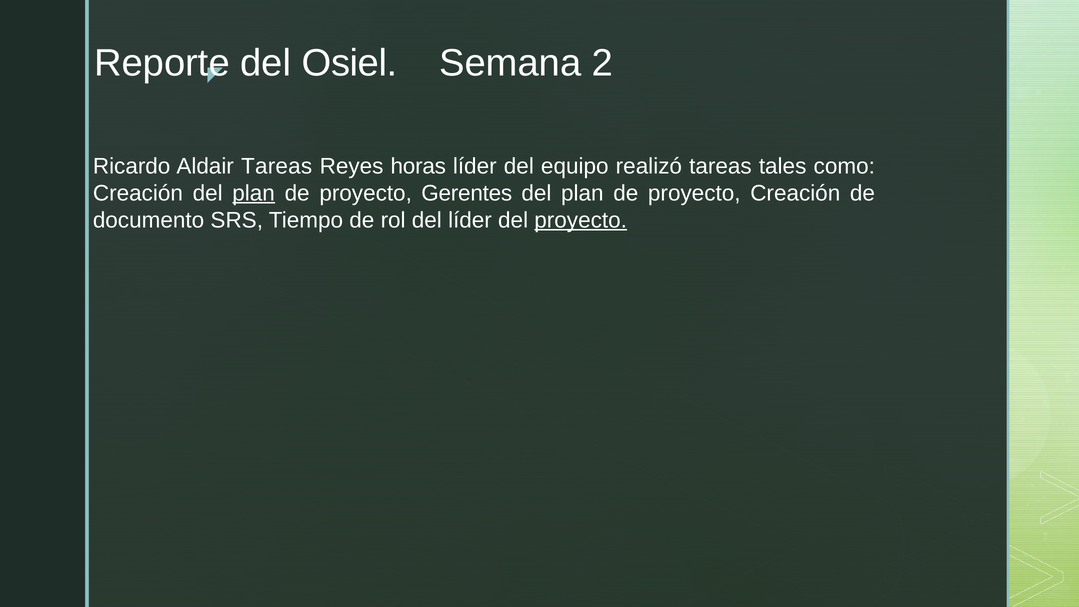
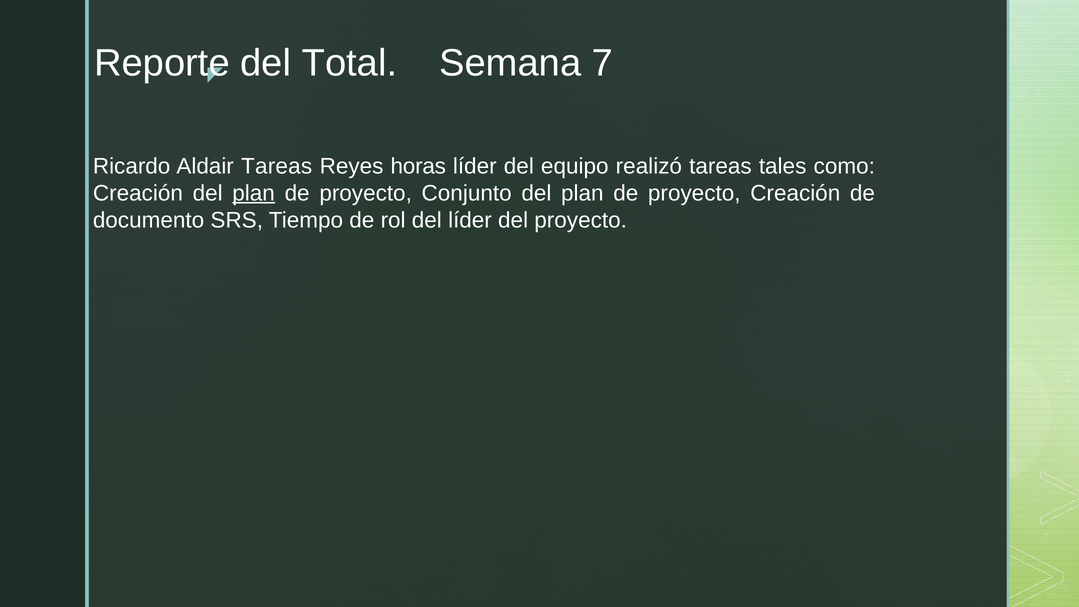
Osiel: Osiel -> Total (349, 63)
2: 2 -> 7 (603, 63)
Gerentes: Gerentes -> Conjunto (467, 193)
proyecto underline: present -> none (581, 220)
